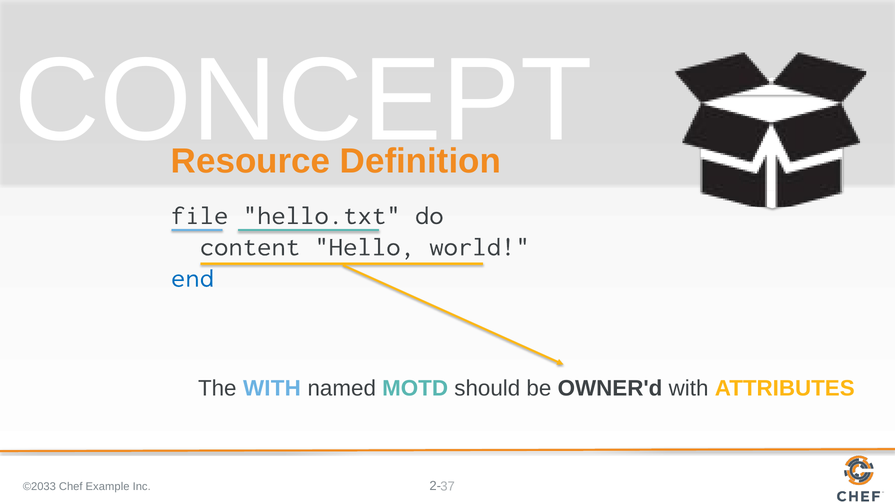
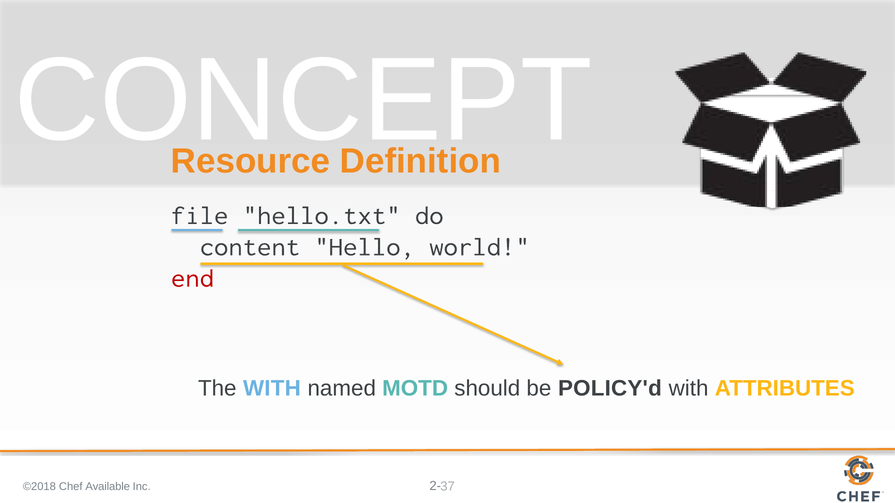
end colour: blue -> red (193, 278)
OWNER'd: OWNER'd -> POLICY'd (610, 389)
©2033: ©2033 -> ©2018 (39, 487)
Example: Example -> Available (108, 487)
